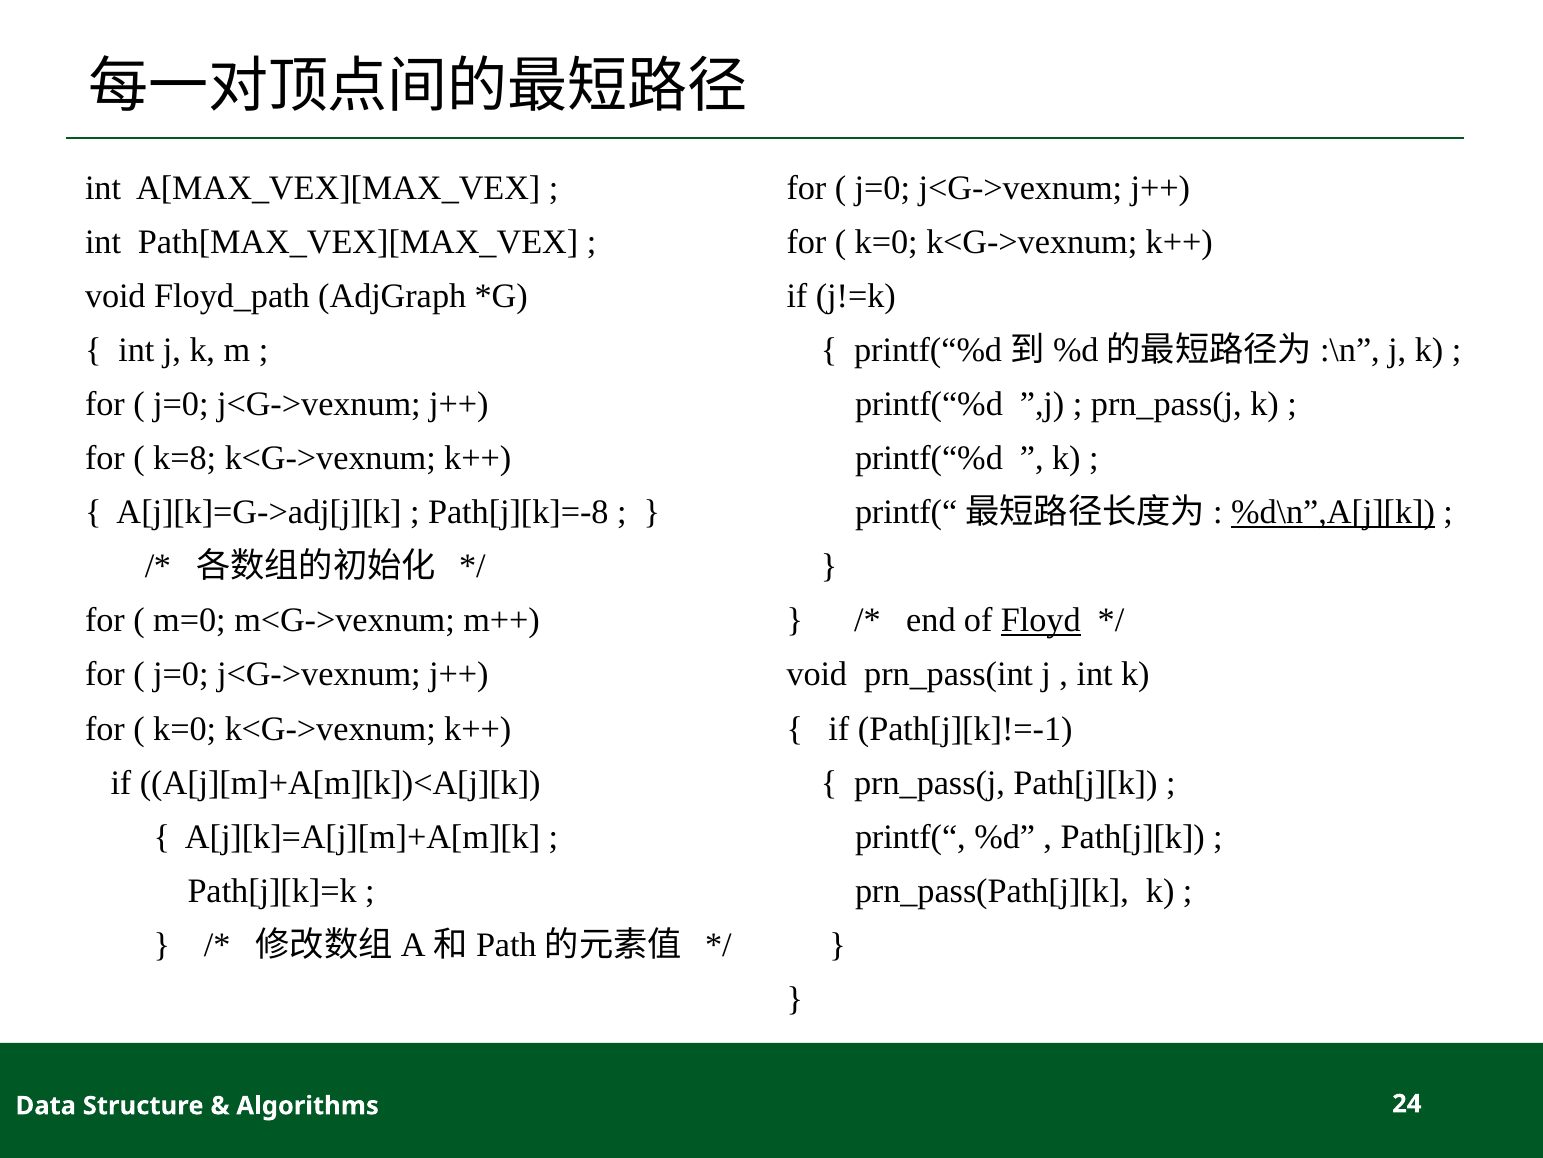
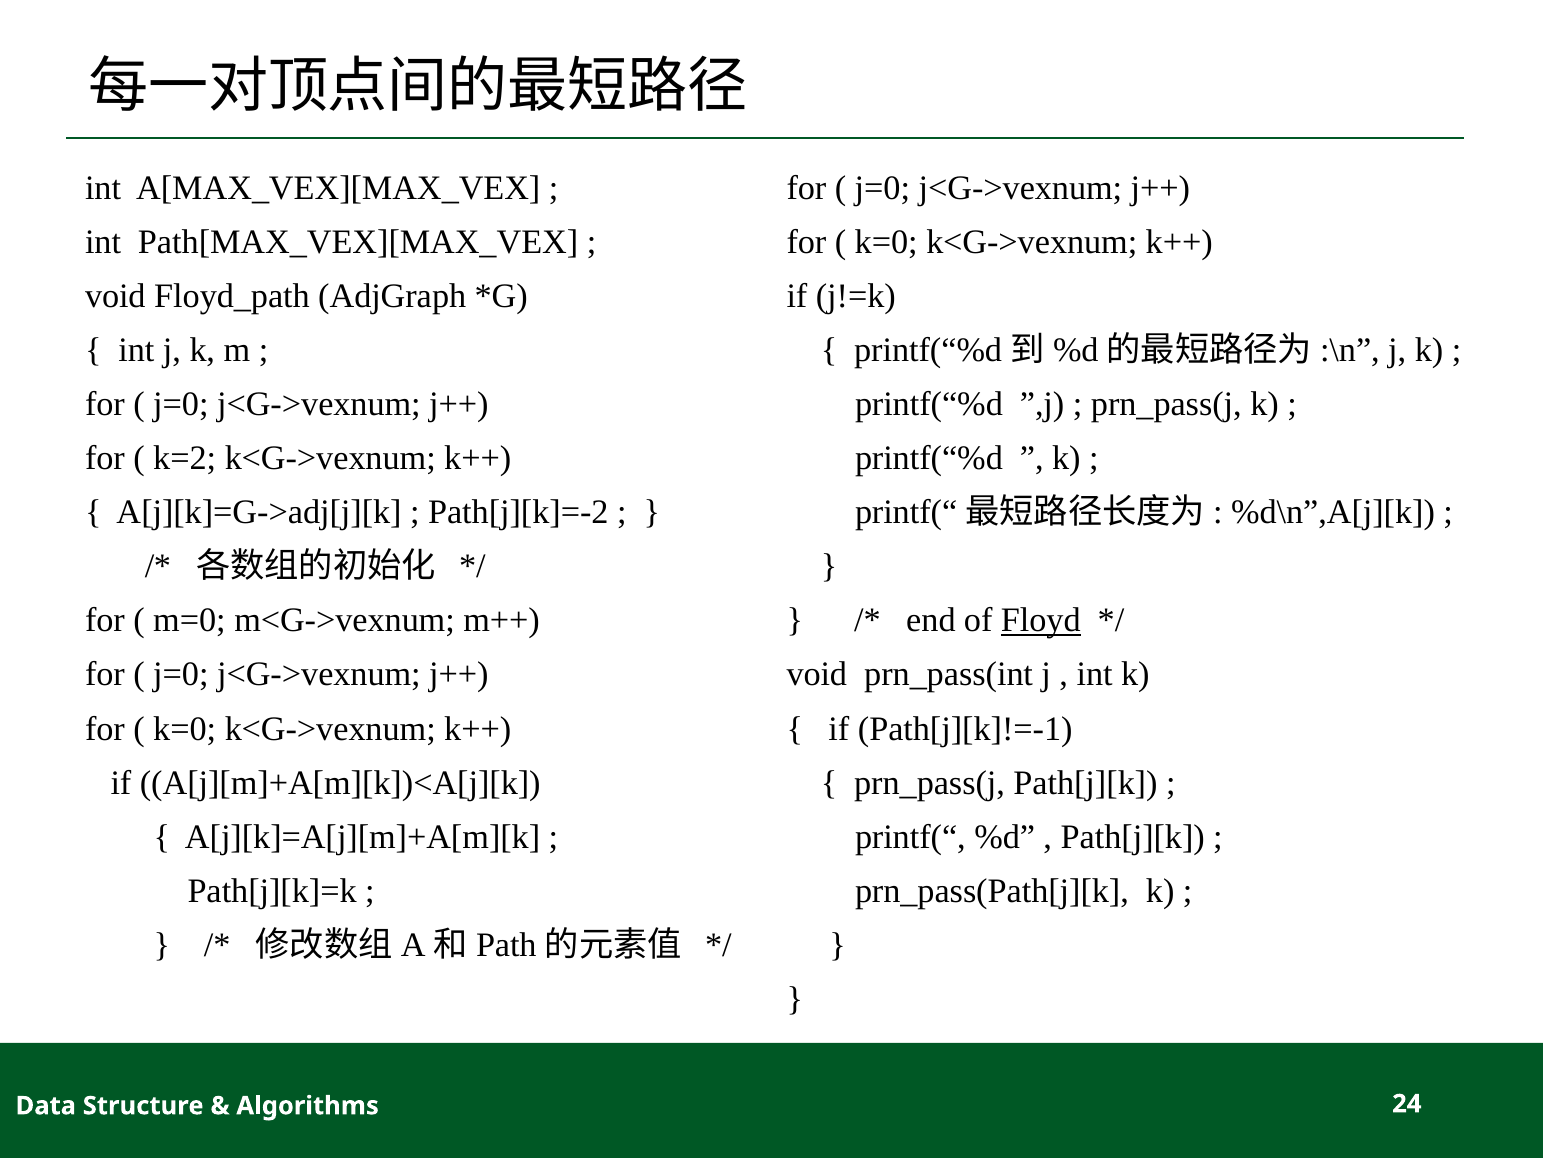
k=8: k=8 -> k=2 (185, 458)
Path[j][k]=-8: Path[j][k]=-8 -> Path[j][k]=-2 (518, 512)
%d\n”,A[j][k underline: present -> none (1333, 512)
